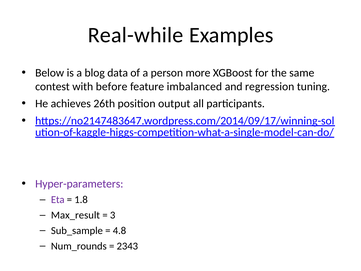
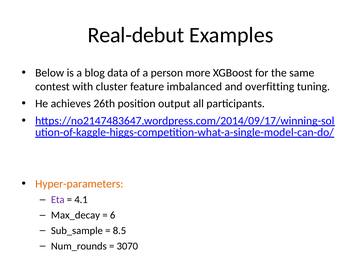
Real-while: Real-while -> Real-debut (136, 35)
before: before -> cluster (112, 87)
regression: regression -> overfitting (270, 87)
Hyper-parameters colour: purple -> orange (79, 184)
1.8: 1.8 -> 4.1 (81, 200)
Max_result: Max_result -> Max_decay (75, 215)
3: 3 -> 6 (113, 215)
4.8: 4.8 -> 8.5 (119, 230)
2343: 2343 -> 3070 (127, 246)
